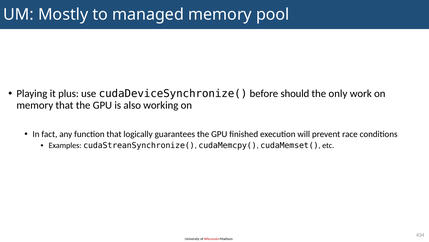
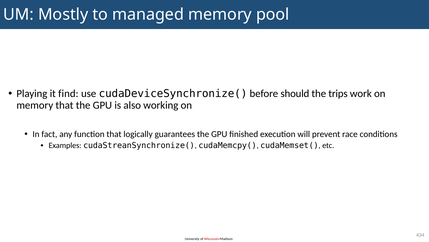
plus: plus -> find (68, 93)
only: only -> trips (338, 93)
